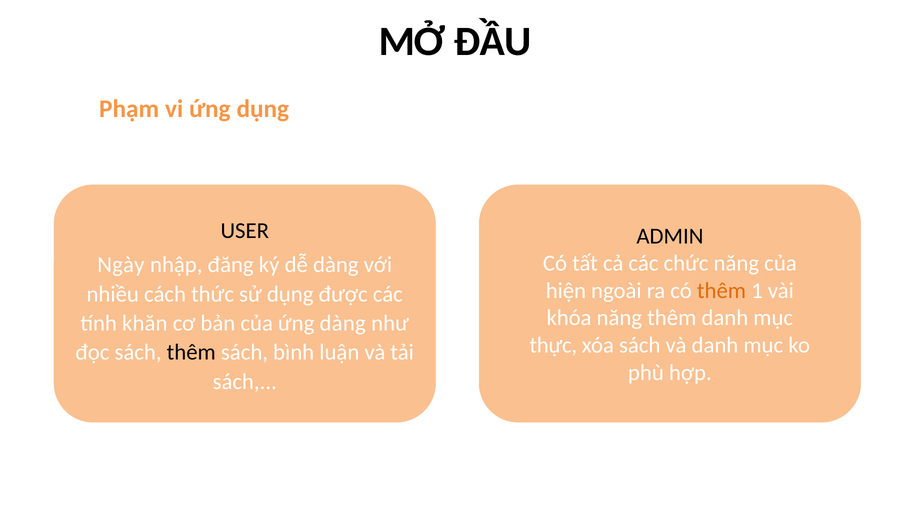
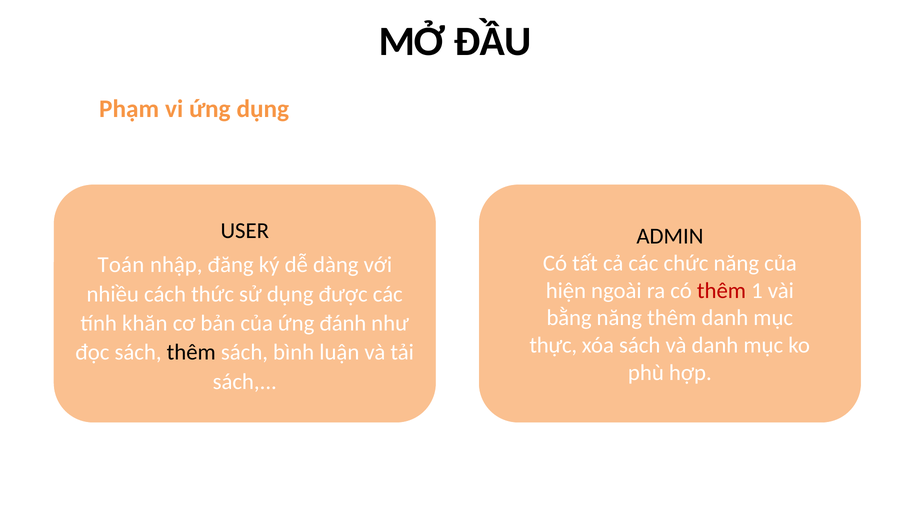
Ngày: Ngày -> Toán (121, 265)
thêm colour: orange -> red (721, 291)
khóa: khóa -> bằng (569, 318)
ứng dàng: dàng -> đánh (343, 323)
